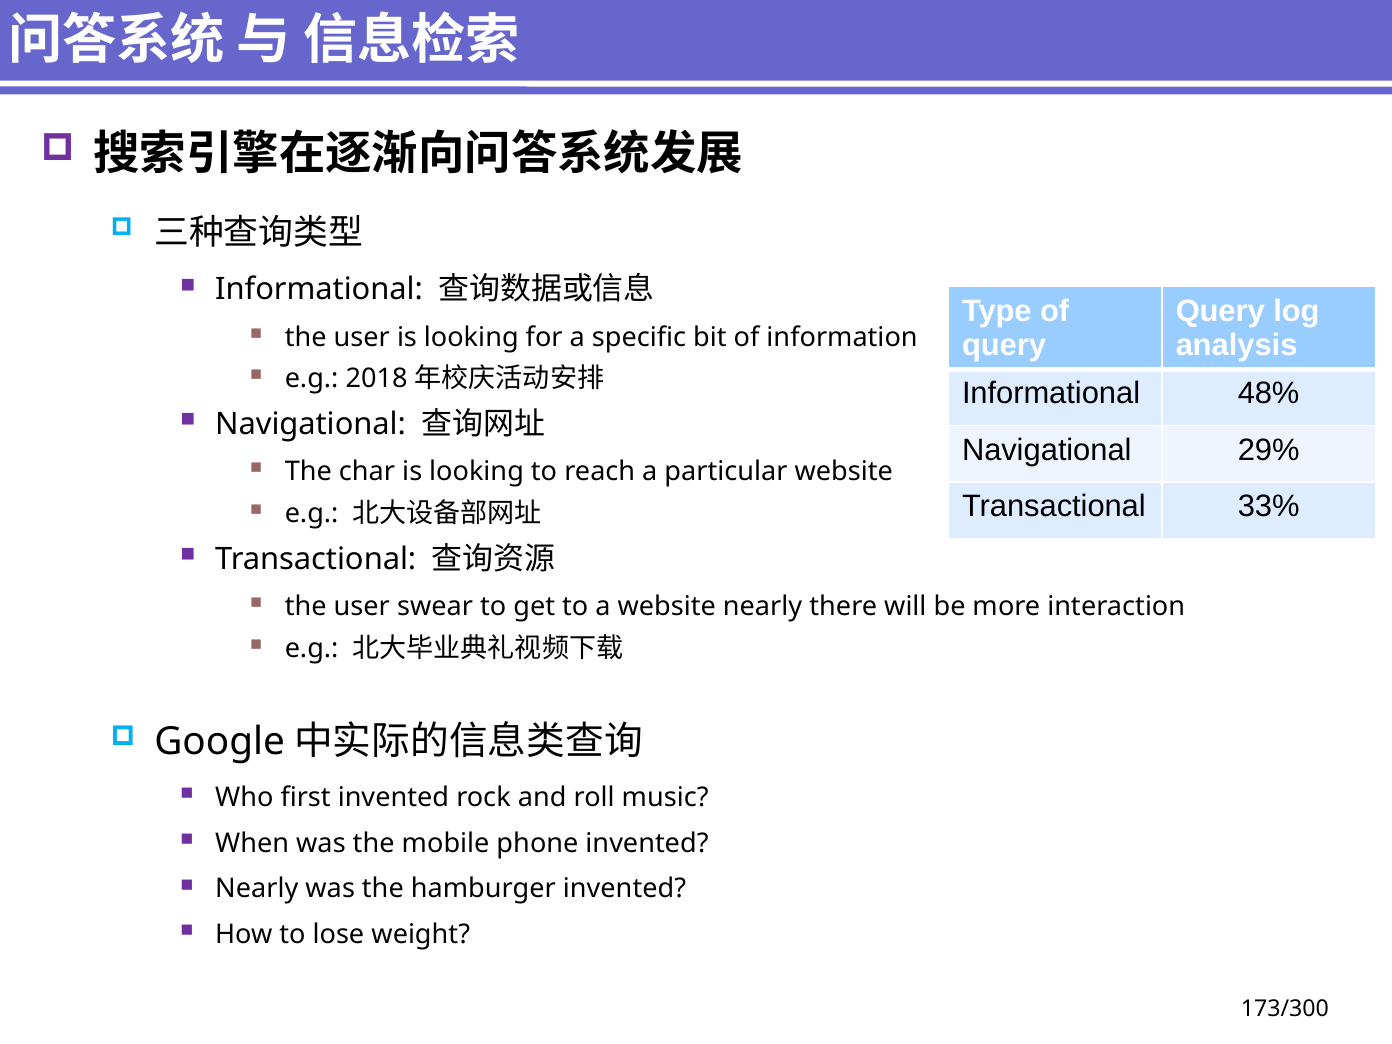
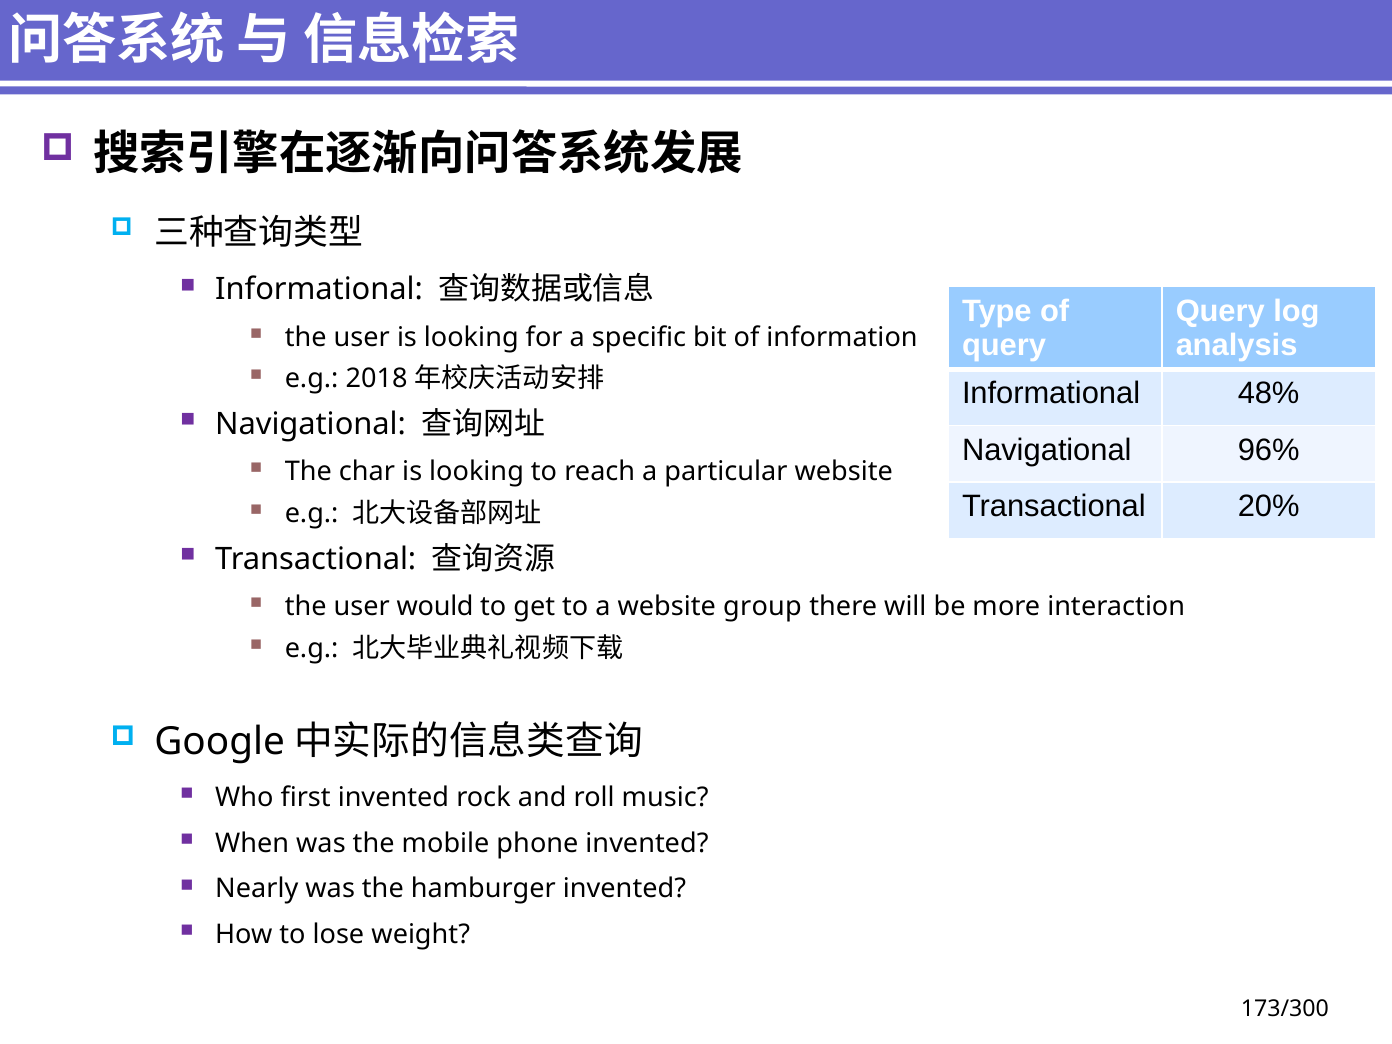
29%: 29% -> 96% (1269, 450)
33%: 33% -> 20% (1269, 507)
swear: swear -> would (435, 607)
website nearly: nearly -> group (762, 607)
